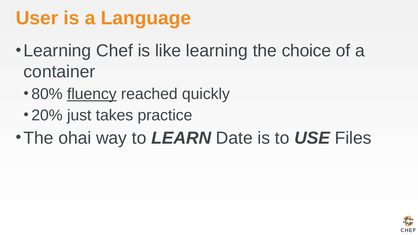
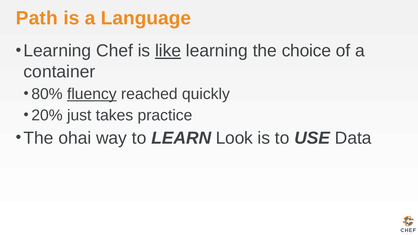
User: User -> Path (37, 18)
like underline: none -> present (168, 51)
Date: Date -> Look (234, 138)
Files: Files -> Data (353, 138)
